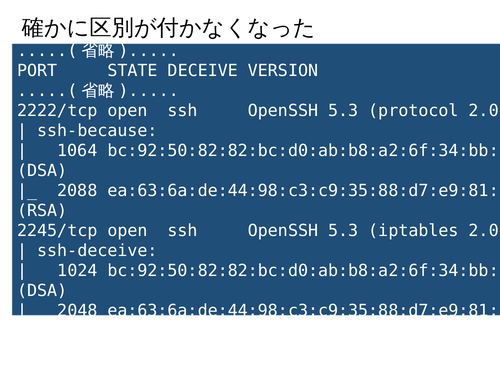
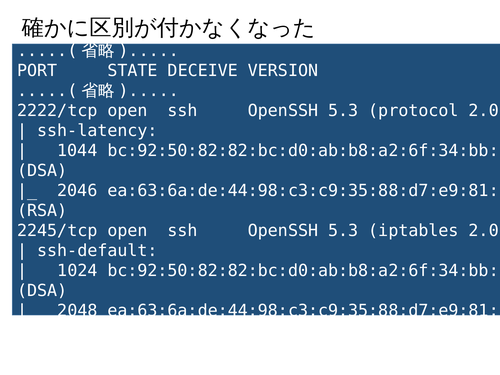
ssh-because: ssh-because -> ssh-latency (97, 131)
1064: 1064 -> 1044 (77, 151)
2088: 2088 -> 2046 (77, 191)
ssh-deceive: ssh-deceive -> ssh-default (97, 251)
